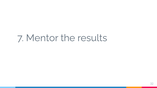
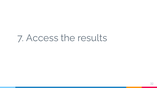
Mentor: Mentor -> Access (42, 38)
